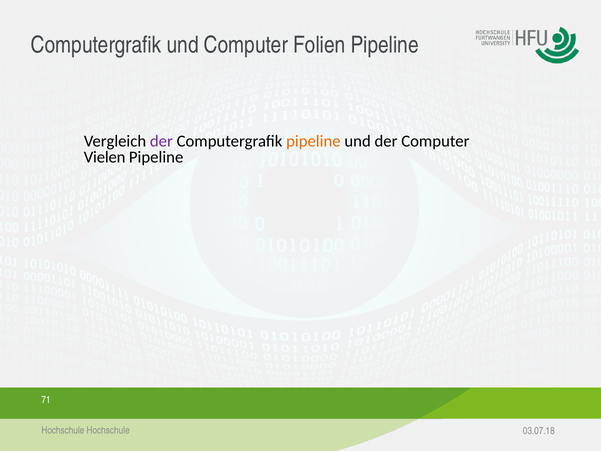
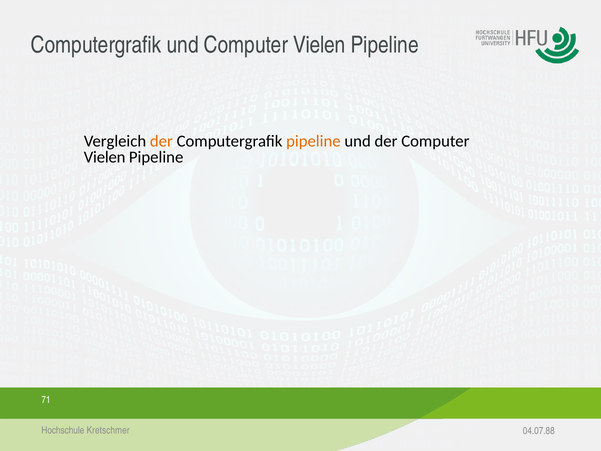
und Computer Folien: Folien -> Vielen (319, 45)
der colour: purple -> orange (161, 141)
Hochschule Hochschule: Hochschule -> Kretschmer (108, 430)
03.07.18: 03.07.18 -> 04.07.88 (539, 431)
